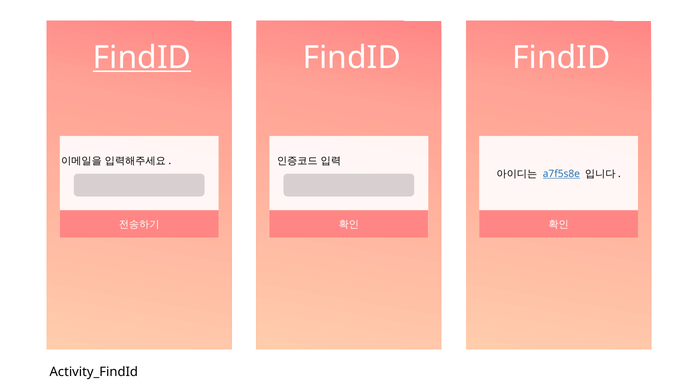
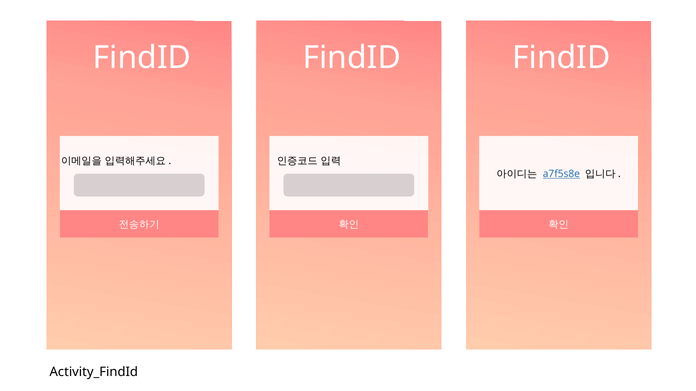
FindID underline: present -> none (142, 58)
